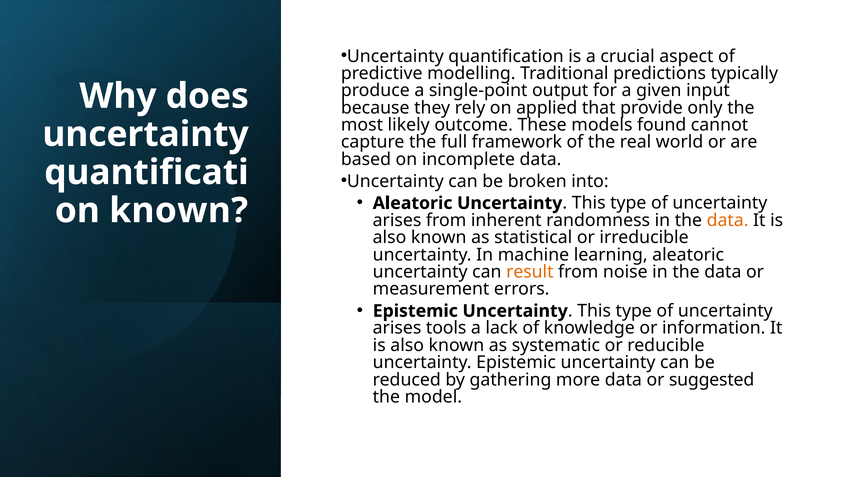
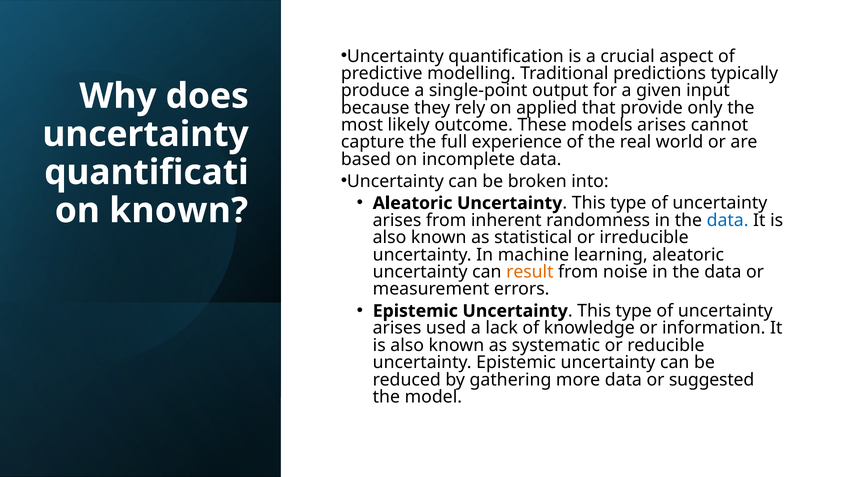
models found: found -> arises (662, 125)
framework: framework -> experience (517, 142)
data colour: orange -> blue (728, 220)
tools: tools -> used (446, 328)
